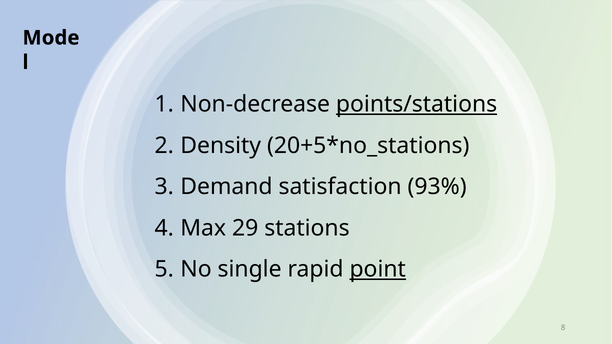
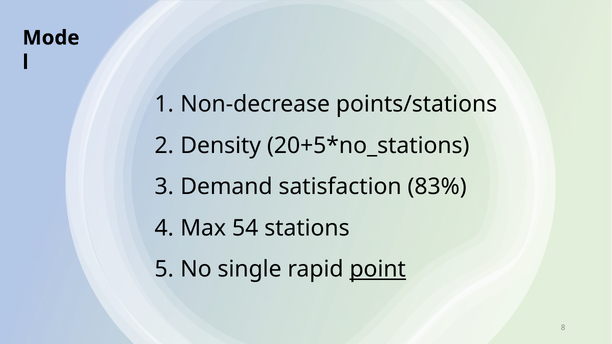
points/stations underline: present -> none (417, 104)
93%: 93% -> 83% (437, 187)
29: 29 -> 54 (245, 228)
